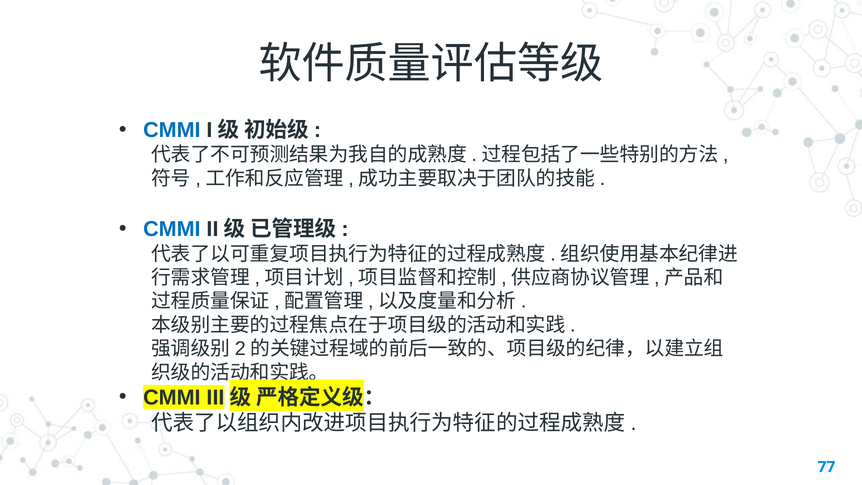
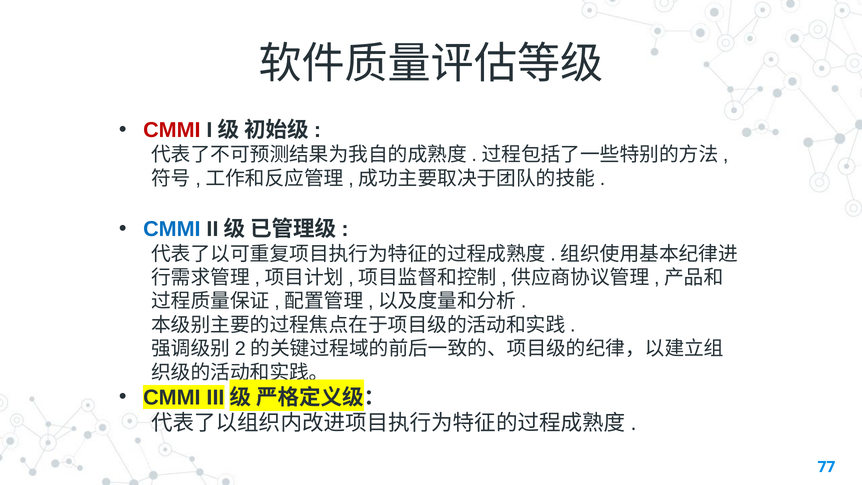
CMMI colour: blue -> red (172, 130)
